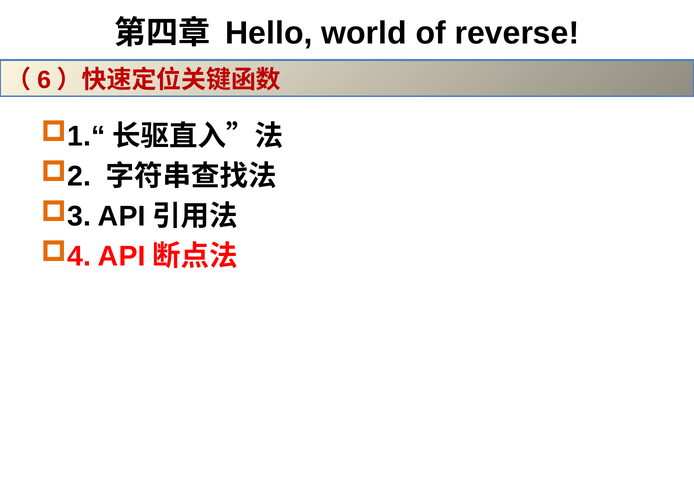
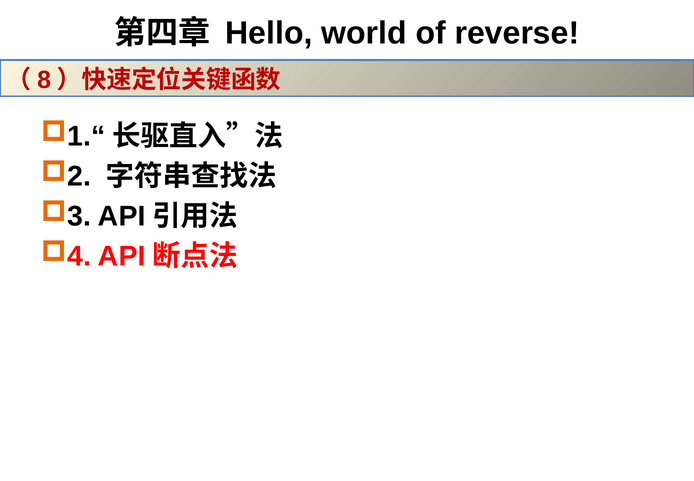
6: 6 -> 8 (44, 80)
